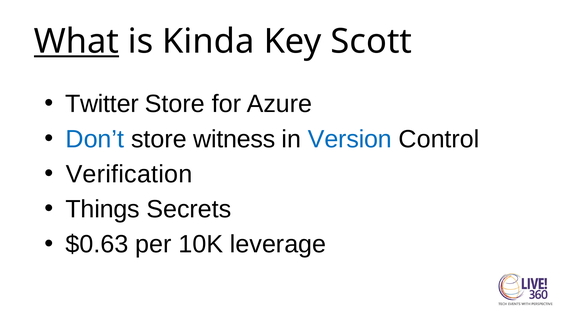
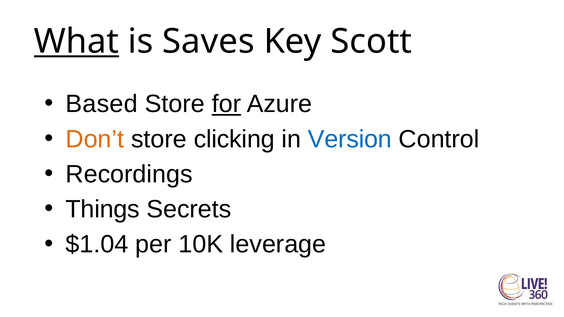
Kinda: Kinda -> Saves (208, 42)
Twitter: Twitter -> Based (102, 104)
for underline: none -> present (226, 104)
Don’t colour: blue -> orange (95, 139)
witness: witness -> clicking (234, 139)
Verification: Verification -> Recordings (129, 174)
$0.63: $0.63 -> $1.04 (97, 245)
